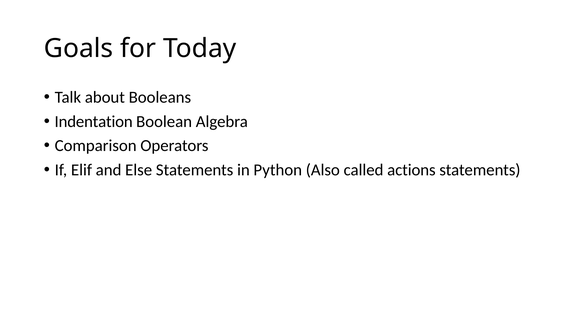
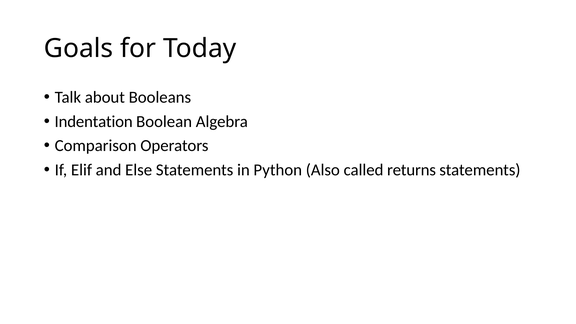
actions: actions -> returns (411, 170)
